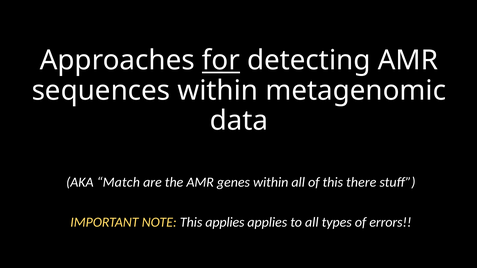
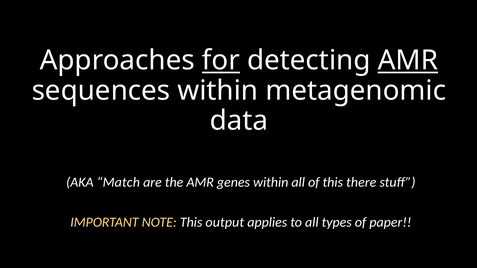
AMR underline: none -> present (408, 61)
This applies: applies -> output (225, 223)
errors: errors -> paper (390, 223)
